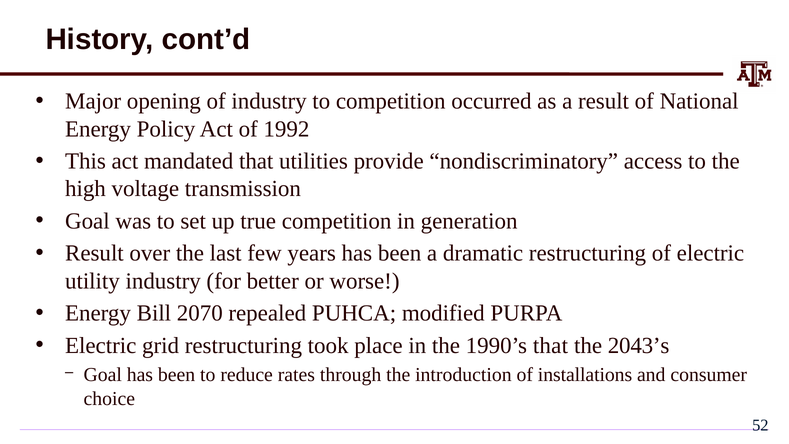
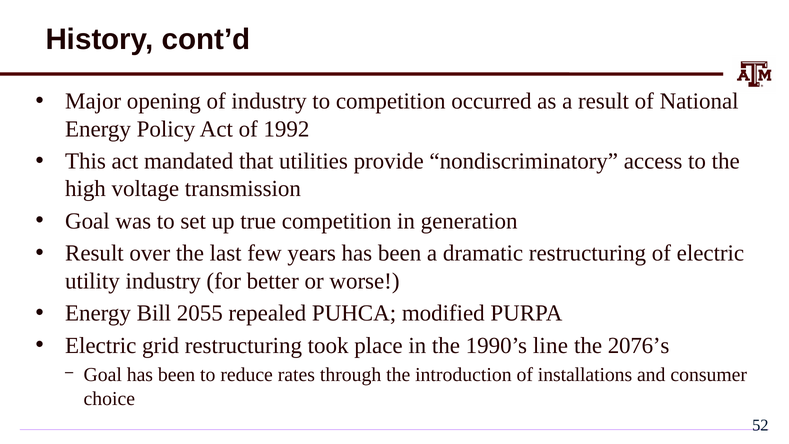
2070: 2070 -> 2055 (200, 313)
1990’s that: that -> line (550, 345)
2043’s: 2043’s -> 2076’s (639, 345)
